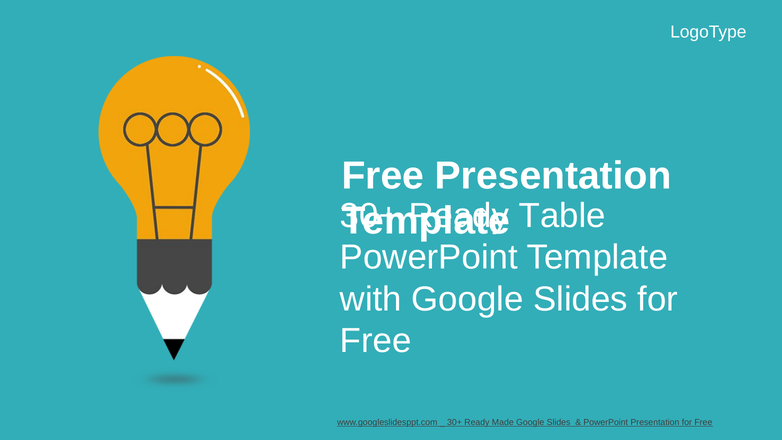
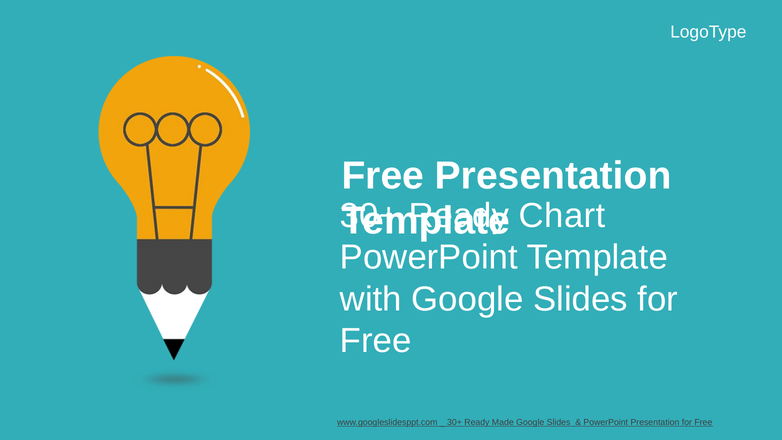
Table: Table -> Chart (562, 216)
